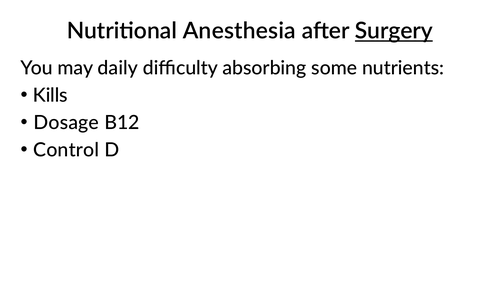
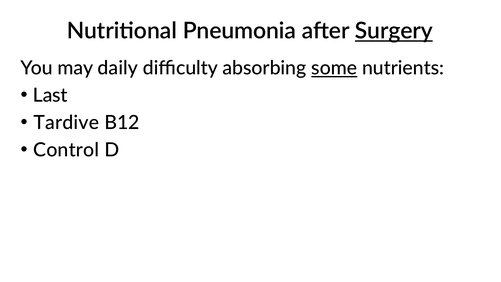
Anesthesia: Anesthesia -> Pneumonia (239, 31)
some underline: none -> present (334, 68)
Kills: Kills -> Last (50, 95)
Dosage: Dosage -> Tardive (66, 123)
